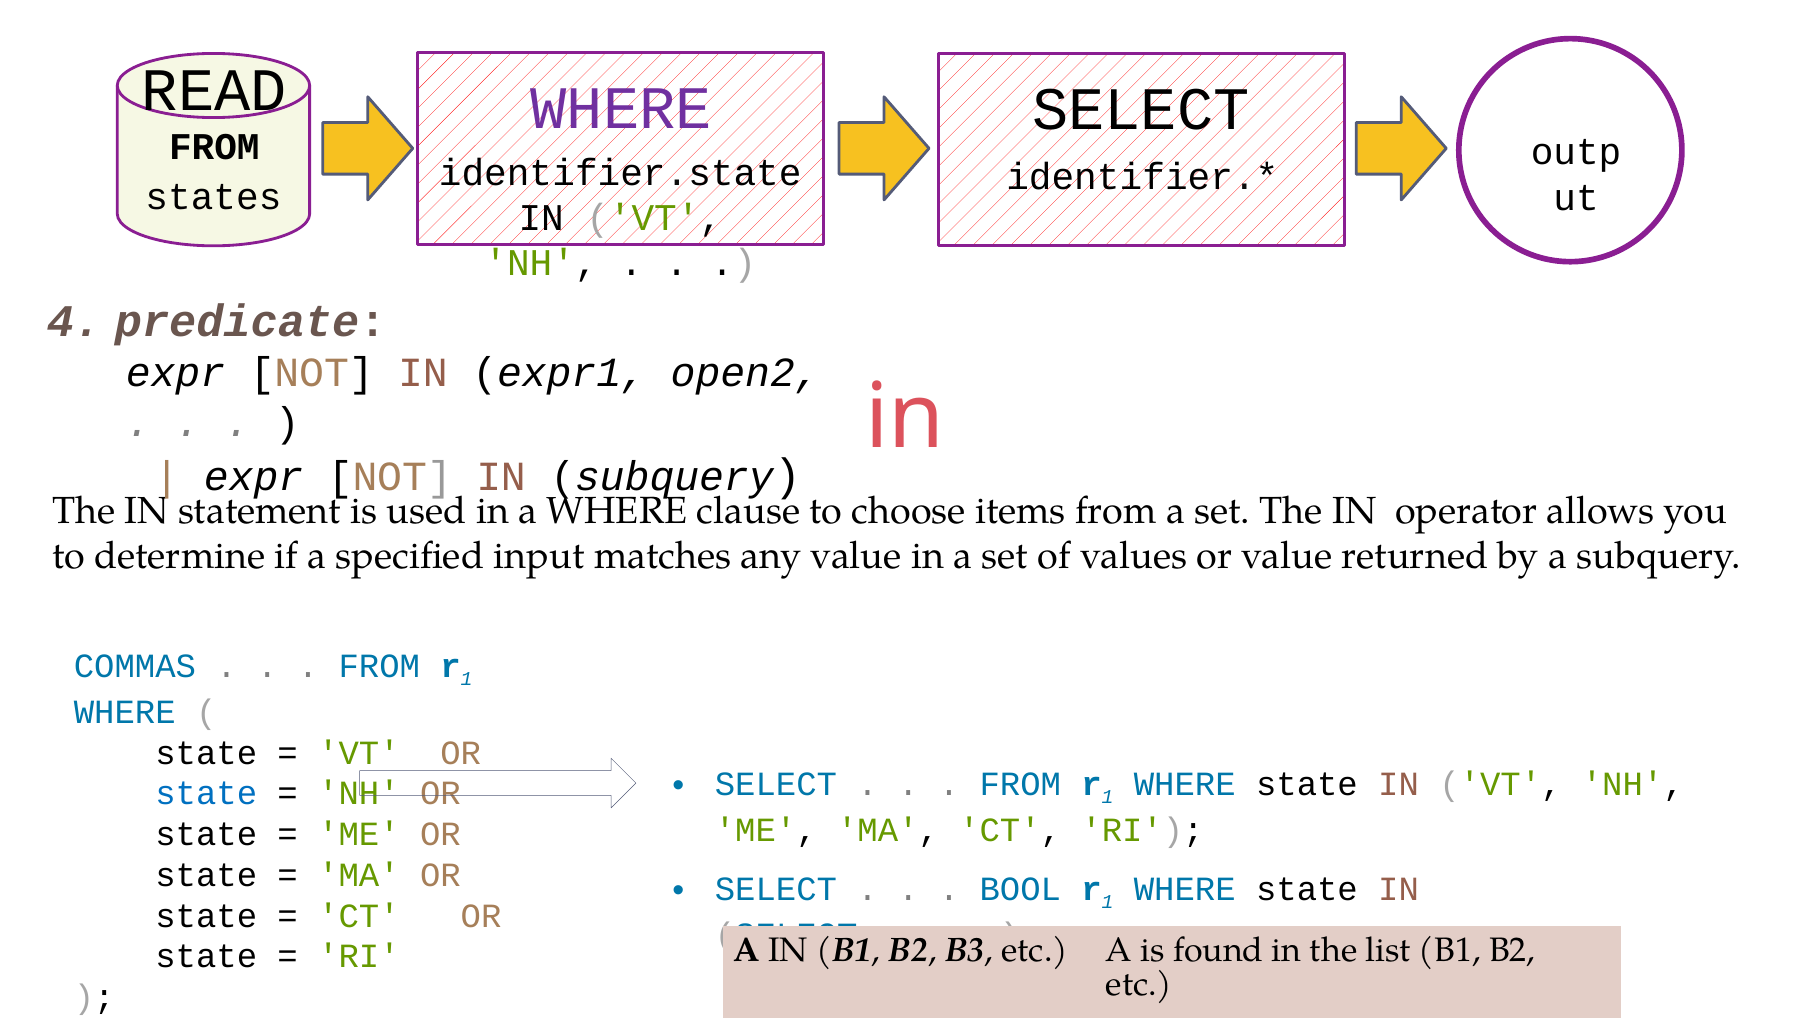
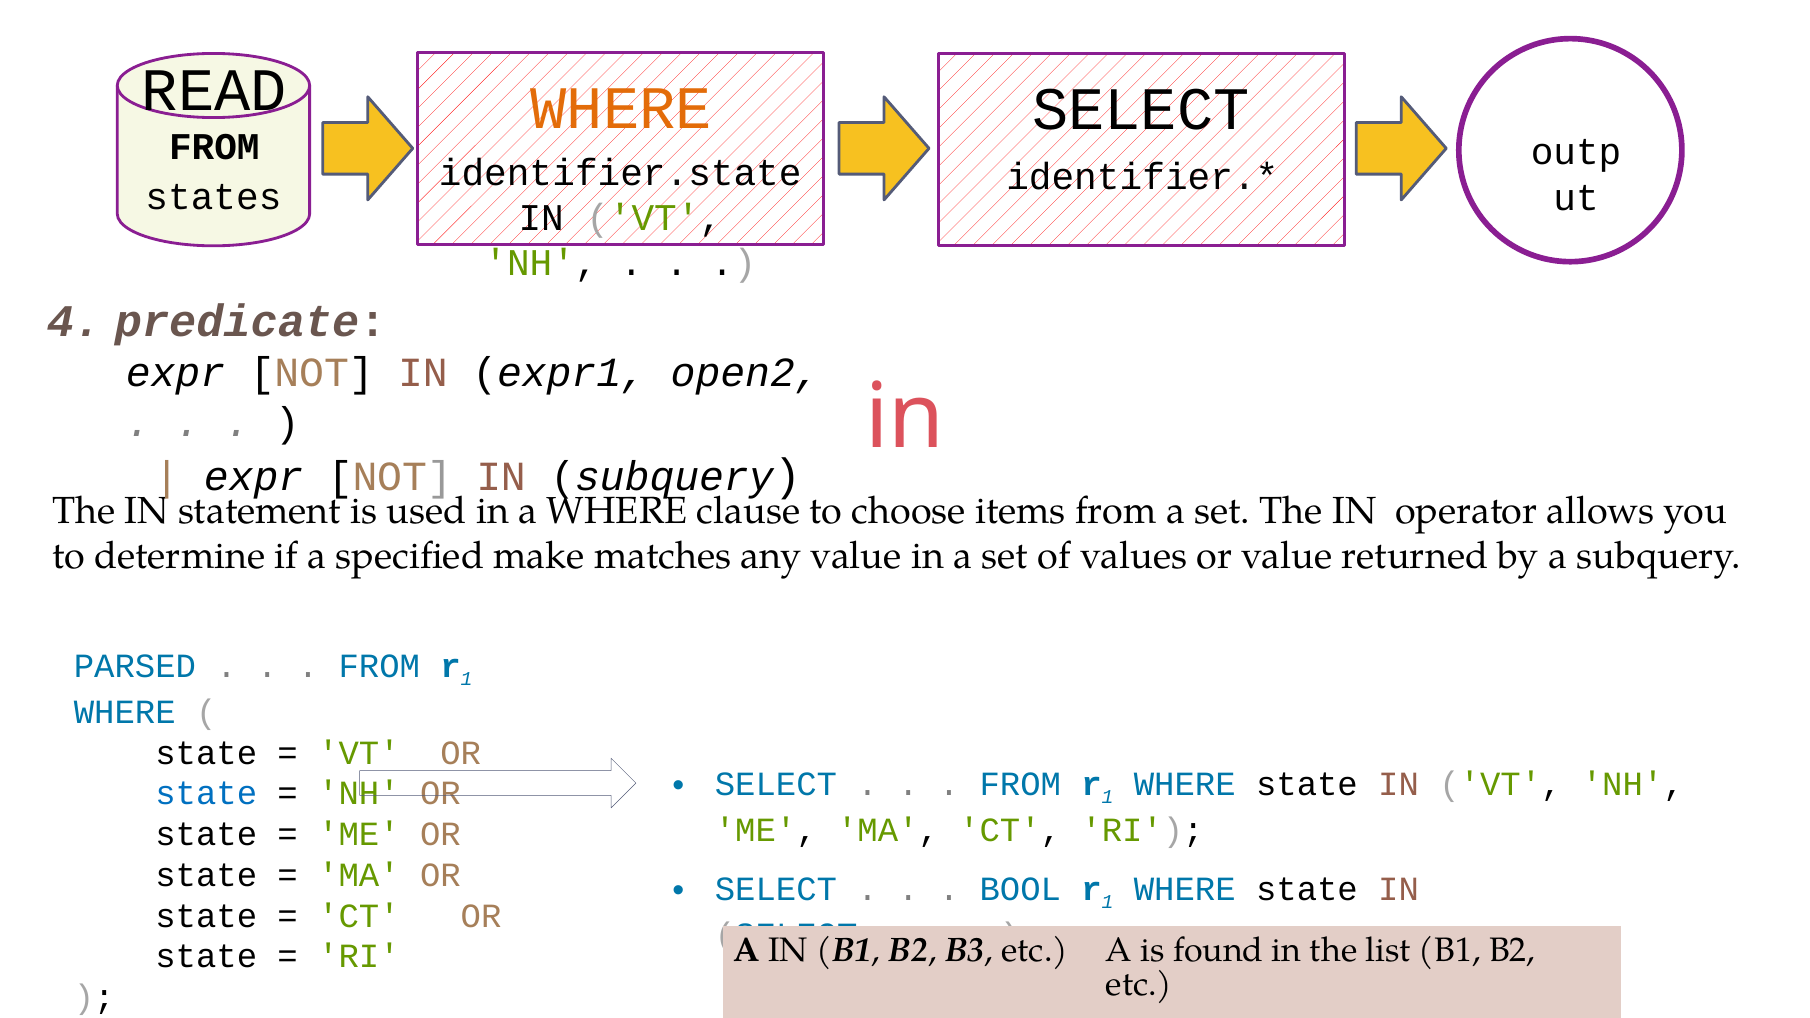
WHERE colour: purple -> orange (621, 109)
input: input -> make (539, 557)
COMMAS: COMMAS -> PARSED (135, 666)
